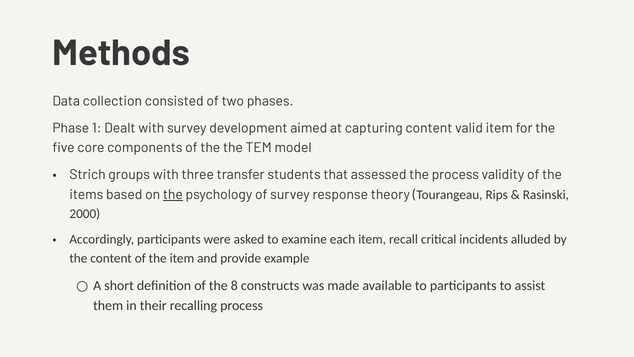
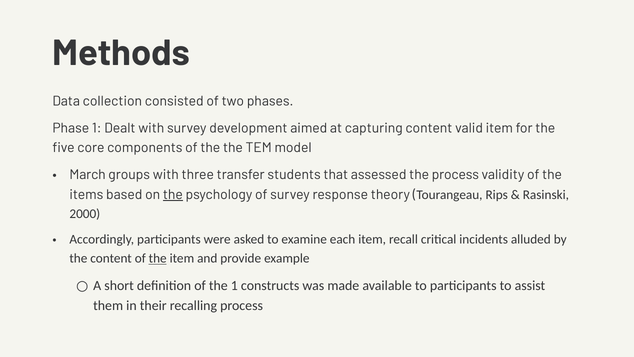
Strich: Strich -> March (88, 174)
the underline: none -> present (158, 258)
the 8: 8 -> 1 (234, 285)
